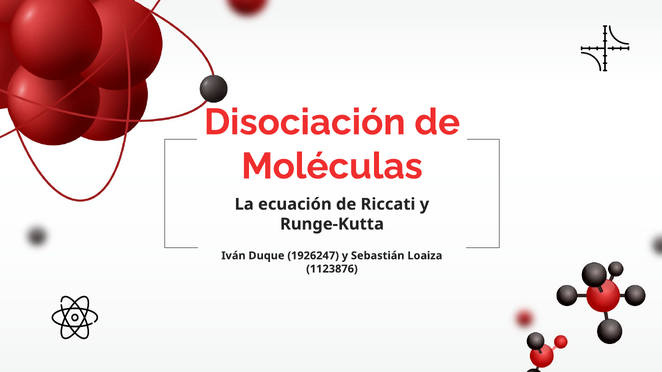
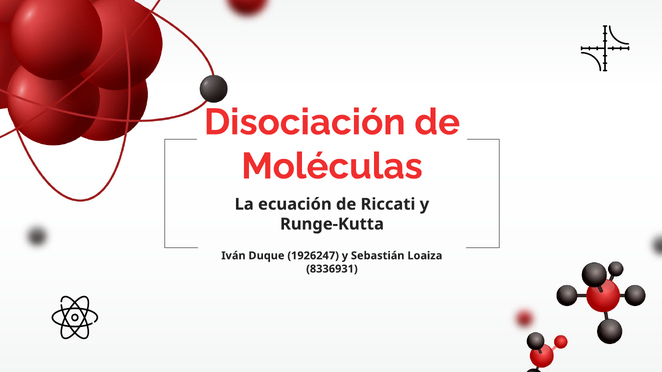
1123876: 1123876 -> 8336931 (332, 269)
